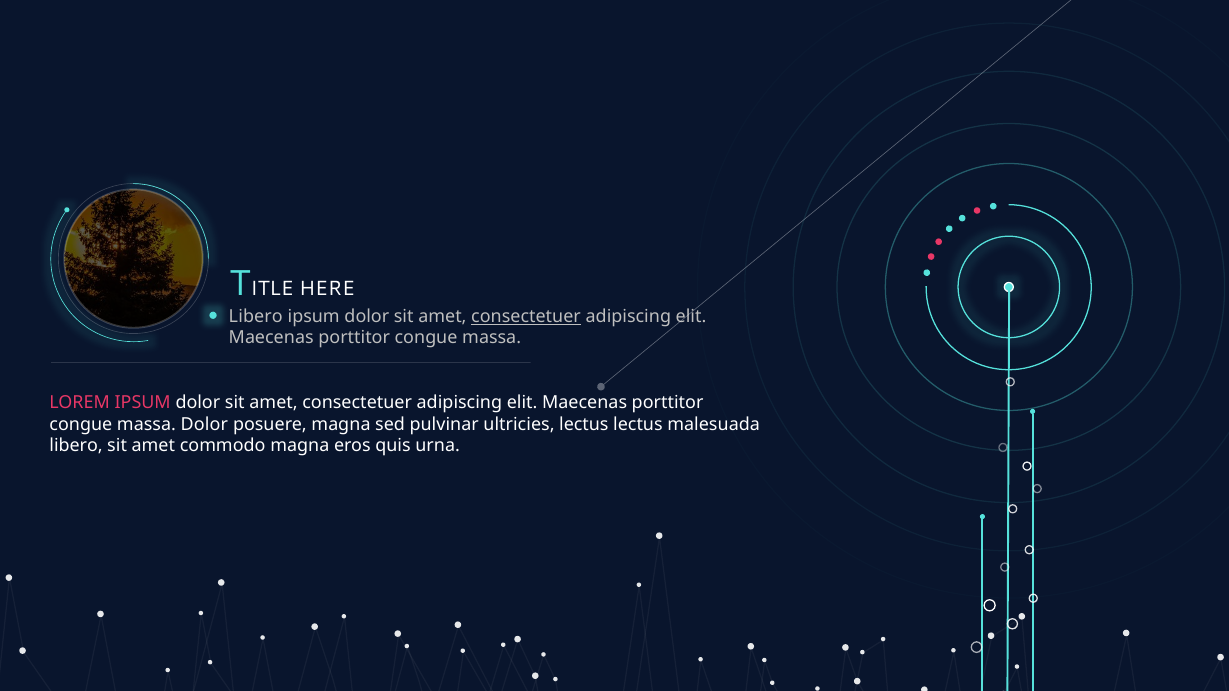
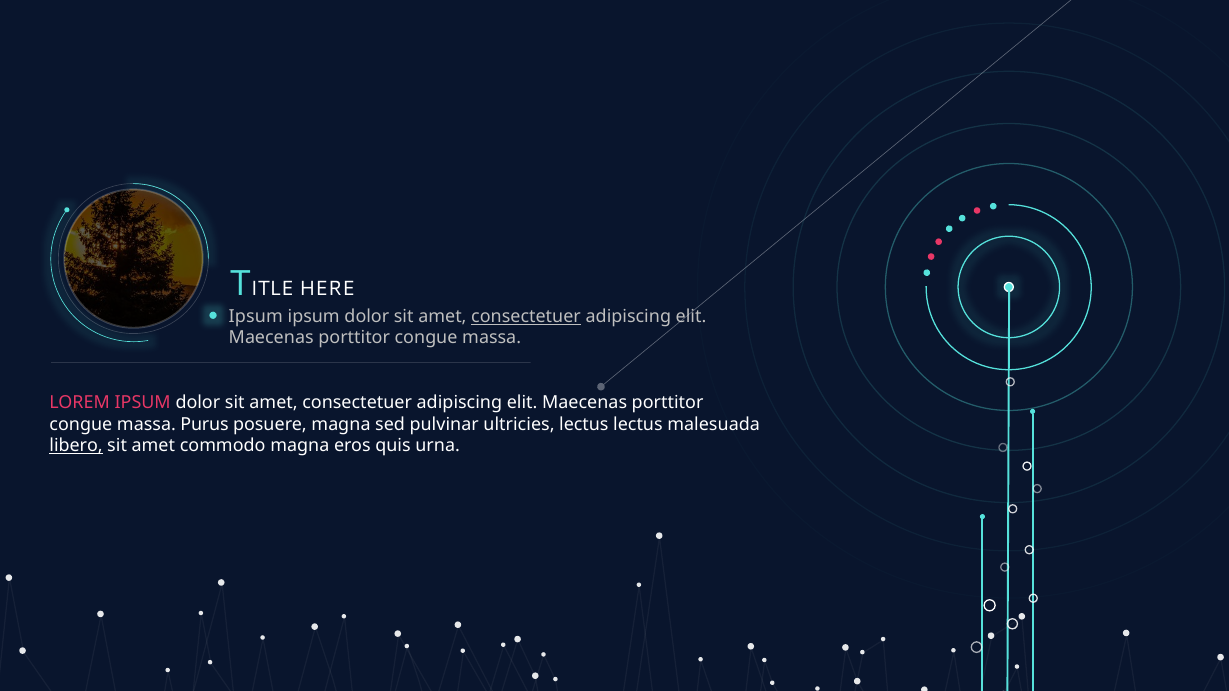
Libero: Libero -> Ipsum (256, 317)
massa Dolor: Dolor -> Purus (205, 424)
libero underline: none -> present (76, 446)
